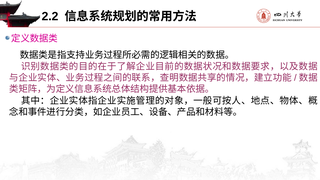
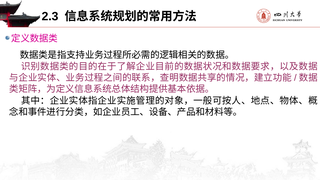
2.2: 2.2 -> 2.3 (50, 17)
